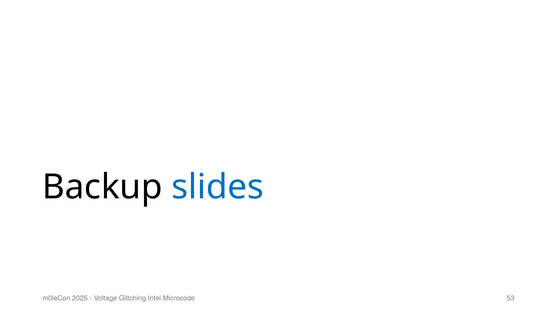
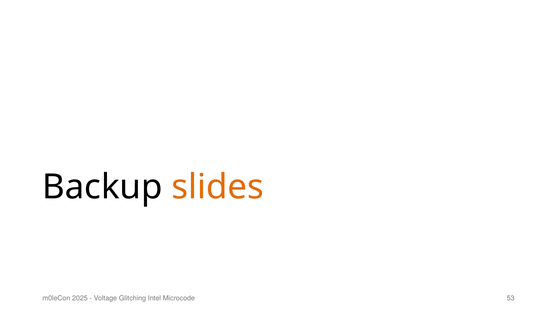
slides colour: blue -> orange (218, 187)
